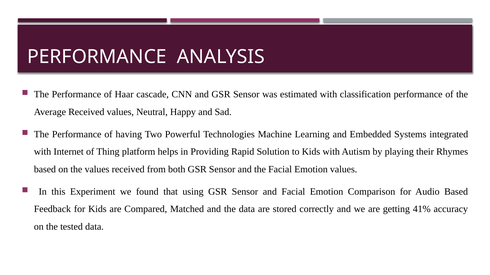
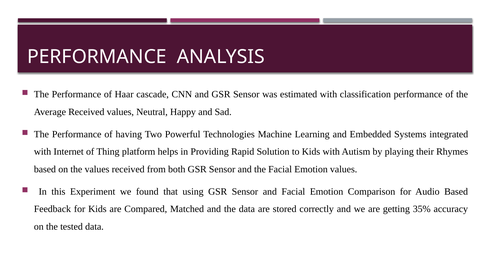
41%: 41% -> 35% (422, 210)
